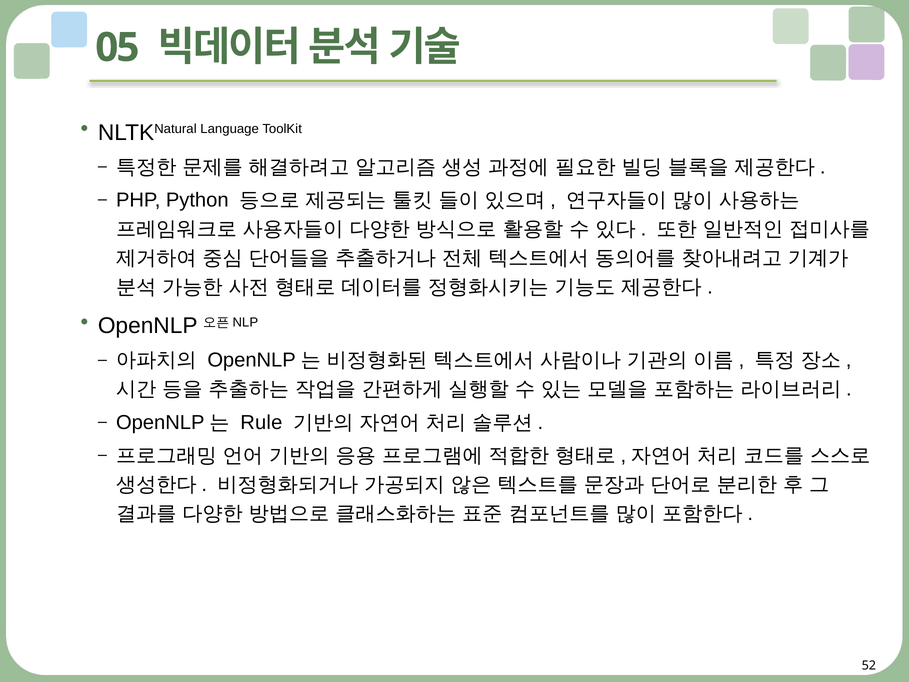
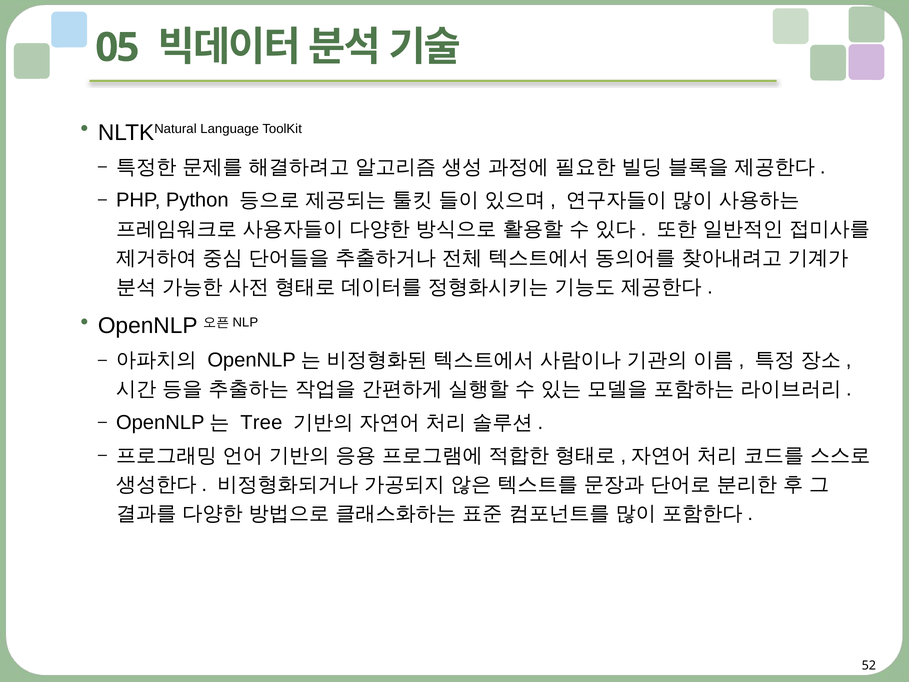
Rule: Rule -> Tree (261, 422)
